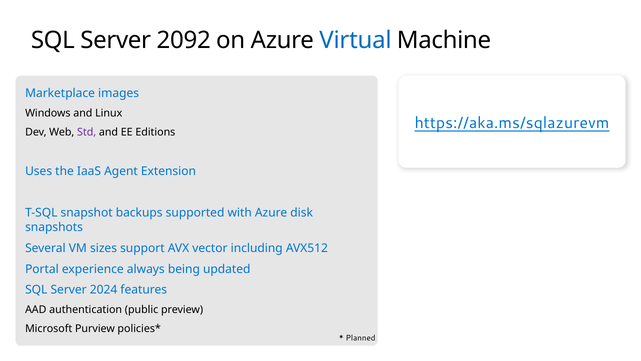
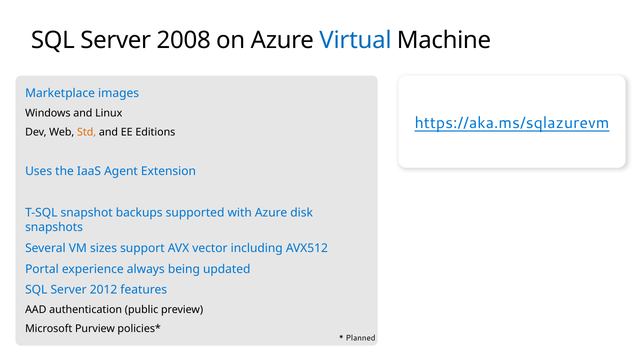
2092: 2092 -> 2008 (184, 40)
Std colour: purple -> orange (87, 132)
2024: 2024 -> 2012 (104, 290)
